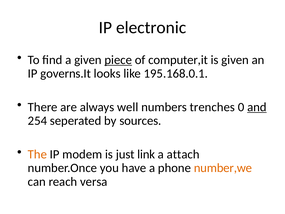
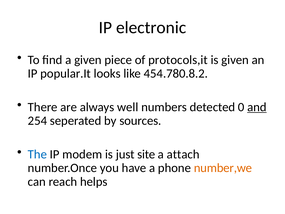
piece underline: present -> none (118, 60)
computer,it: computer,it -> protocols,it (178, 60)
governs.It: governs.It -> popular.It (66, 73)
195.168.0.1: 195.168.0.1 -> 454.780.8.2 (176, 73)
trenches: trenches -> detected (212, 107)
The colour: orange -> blue (37, 154)
link: link -> site (146, 154)
versa: versa -> helps (94, 181)
